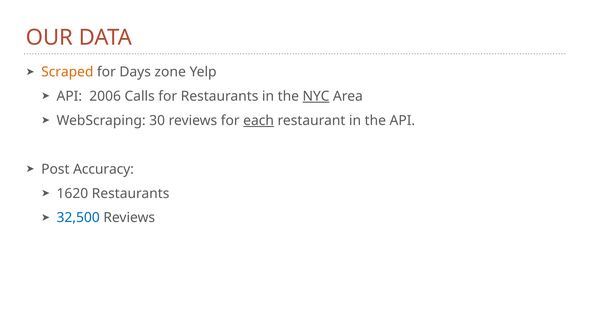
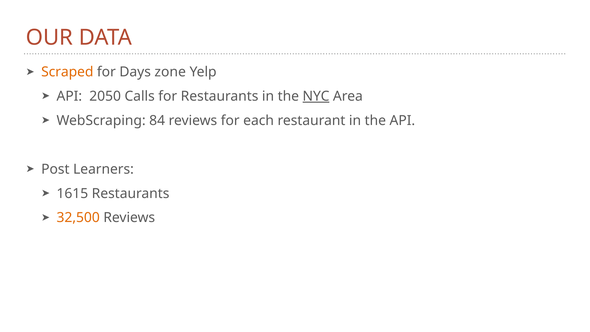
2006: 2006 -> 2050 (105, 96)
30: 30 -> 84 (157, 121)
each underline: present -> none (259, 121)
Accuracy: Accuracy -> Learners (103, 169)
1620: 1620 -> 1615 (72, 193)
32,500 colour: blue -> orange (78, 218)
